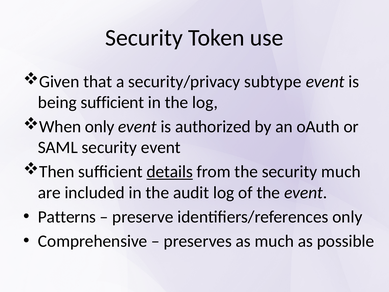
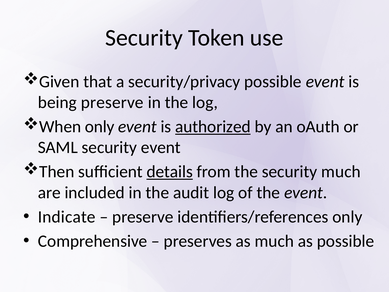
security/privacy subtype: subtype -> possible (273, 82)
being sufficient: sufficient -> preserve (112, 102)
authorized underline: none -> present (213, 127)
Patterns: Patterns -> Indicate (67, 217)
